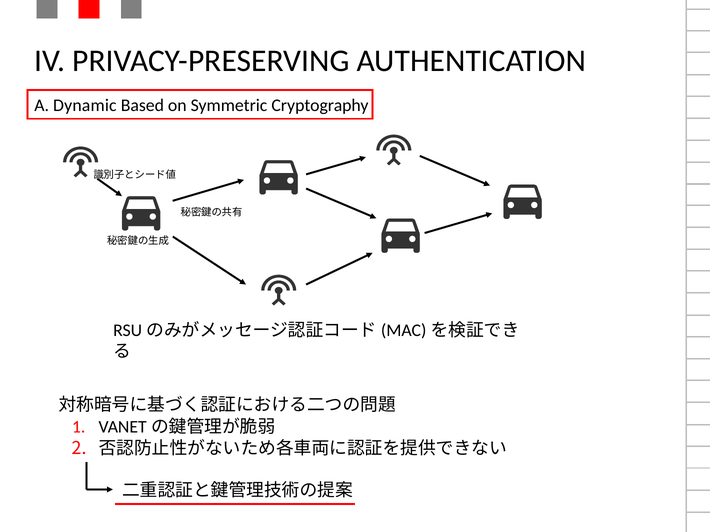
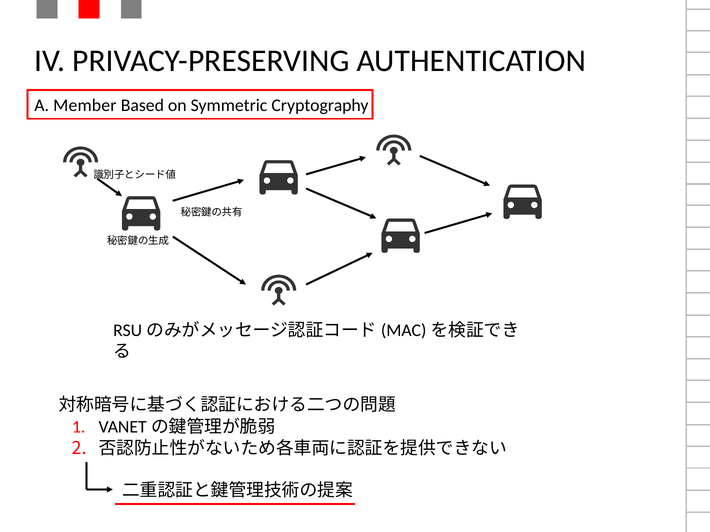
Dynamic: Dynamic -> Member (85, 106)
